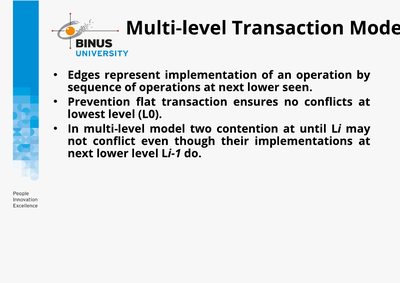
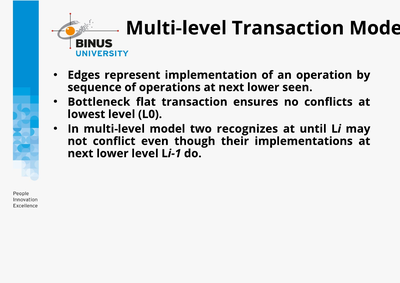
Prevention: Prevention -> Bottleneck (99, 102)
contention: contention -> recognizes (247, 129)
